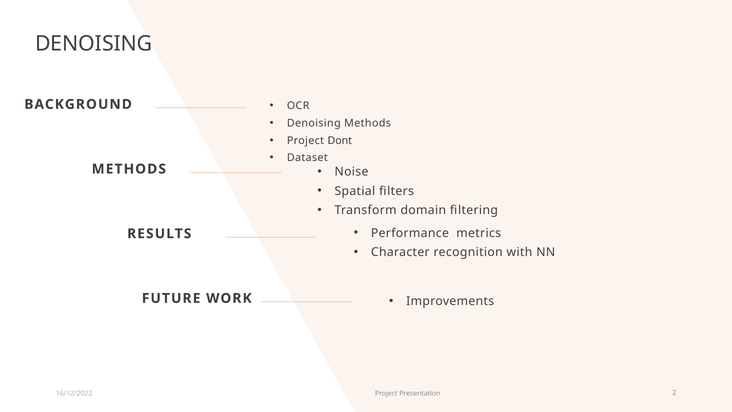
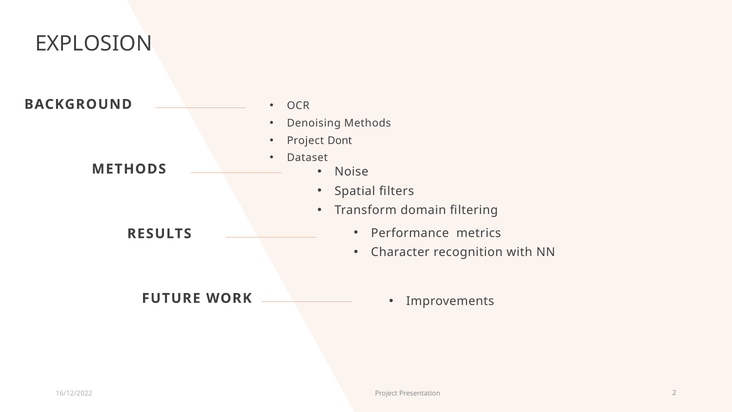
DENOISING: DENOISING -> EXPLOSION (94, 44)
